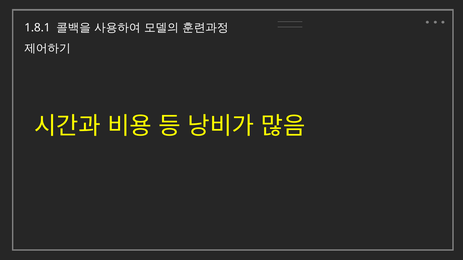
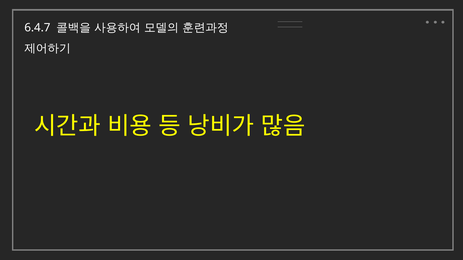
1.8.1: 1.8.1 -> 6.4.7 (37, 28)
